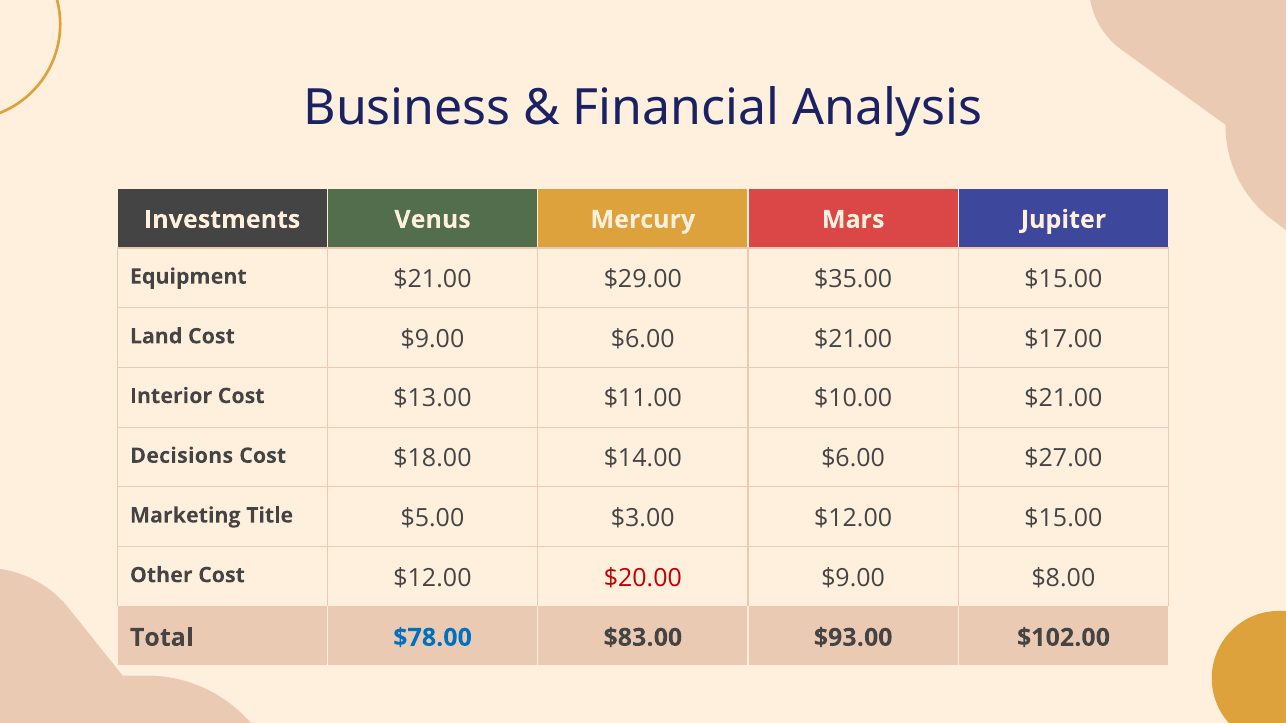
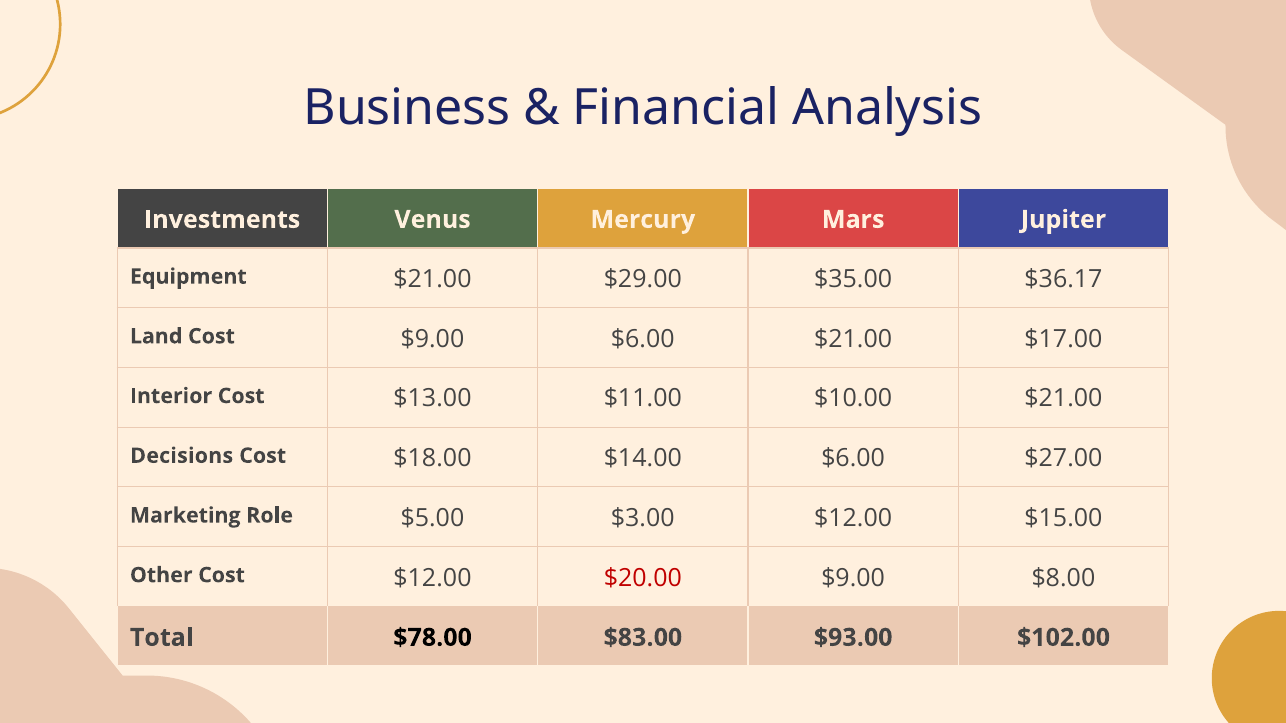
$35.00 $15.00: $15.00 -> $36.17 (1063, 279)
Title: Title -> Role (270, 516)
$78.00 colour: blue -> black (433, 638)
